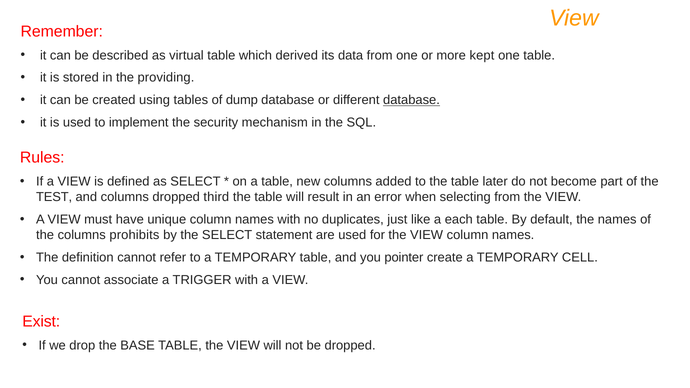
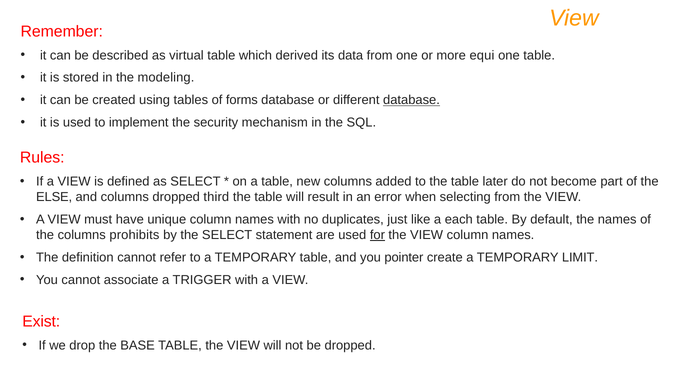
kept: kept -> equi (482, 55)
providing: providing -> modeling (166, 78)
dump: dump -> forms (242, 100)
TEST: TEST -> ELSE (54, 197)
for underline: none -> present (377, 235)
CELL: CELL -> LIMIT (580, 258)
